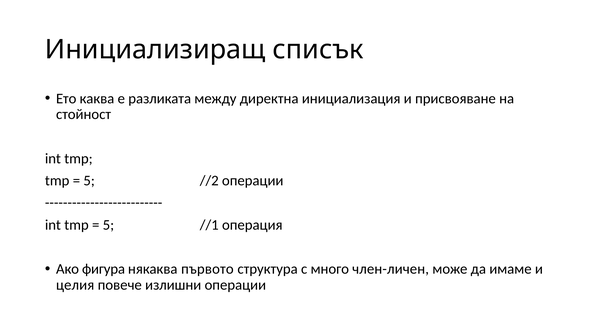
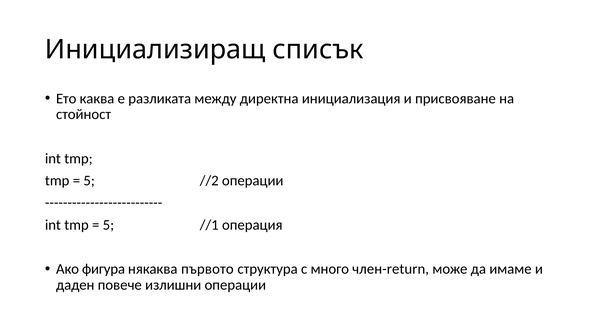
член-личен: член-личен -> член-return (391, 269)
целия: целия -> даден (75, 285)
